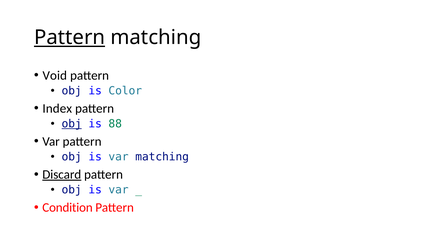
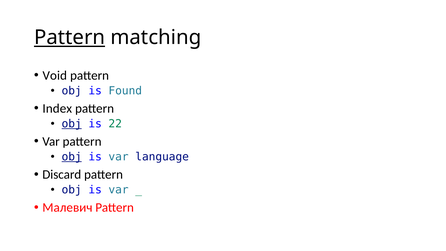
Color: Color -> Found (125, 91)
88: 88 -> 22 (115, 124)
obj underline: none -> present (72, 157)
var matching: matching -> language (162, 157)
Discard underline: present -> none (62, 174)
Condition: Condition -> Малевич (67, 207)
